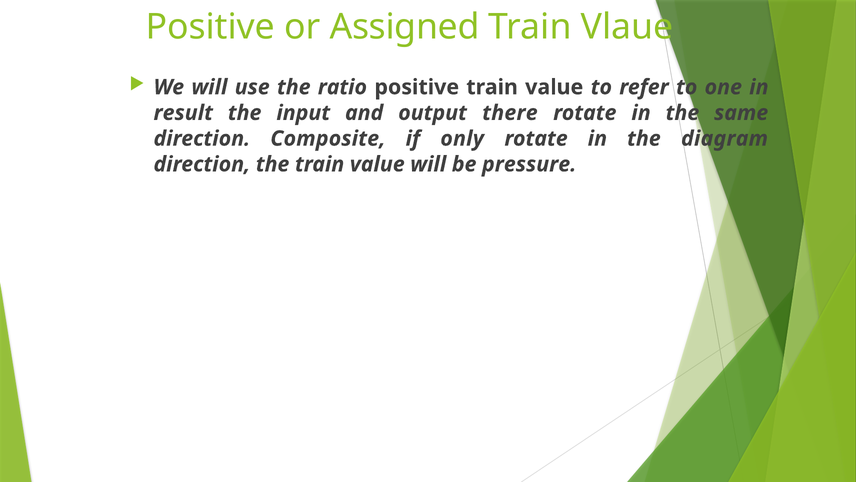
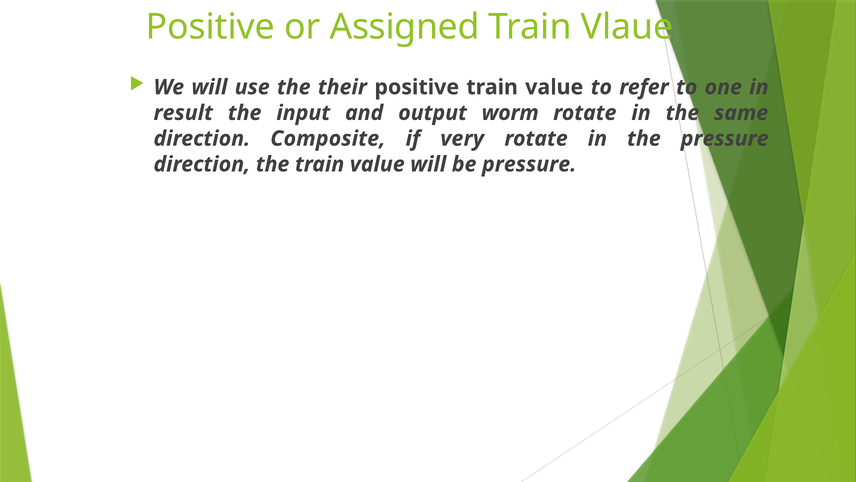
ratio: ratio -> their (342, 87)
there: there -> worm (510, 113)
only: only -> very (462, 138)
the diagram: diagram -> pressure (725, 138)
